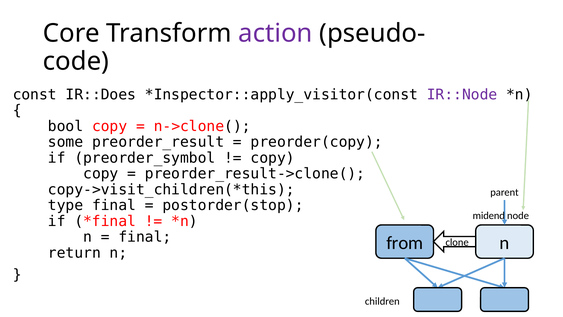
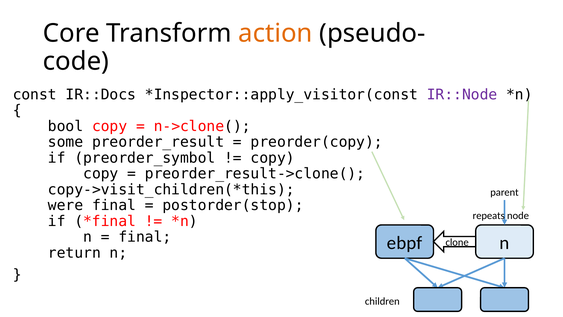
action colour: purple -> orange (275, 33)
IR::Does: IR::Does -> IR::Docs (101, 94)
type: type -> were (66, 205)
midend: midend -> repeats (489, 216)
from: from -> ebpf (405, 243)
